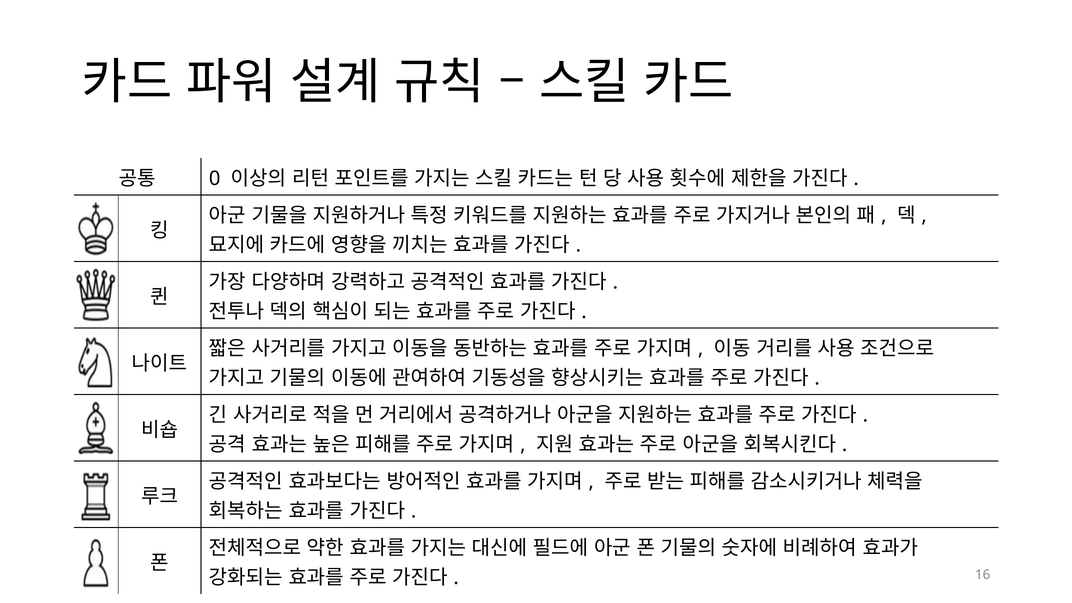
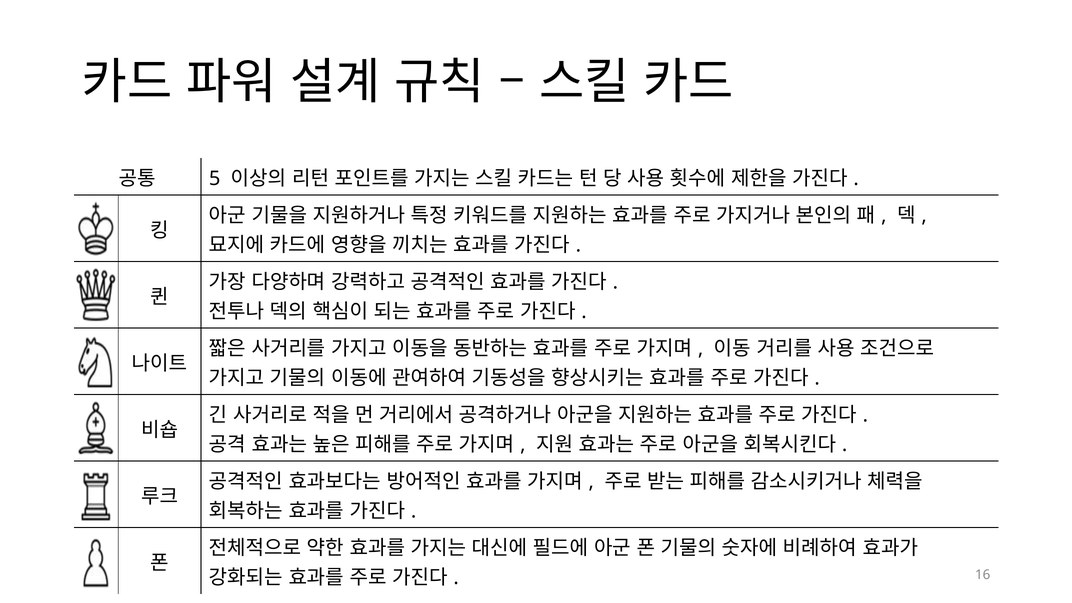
0: 0 -> 5 (215, 179)
